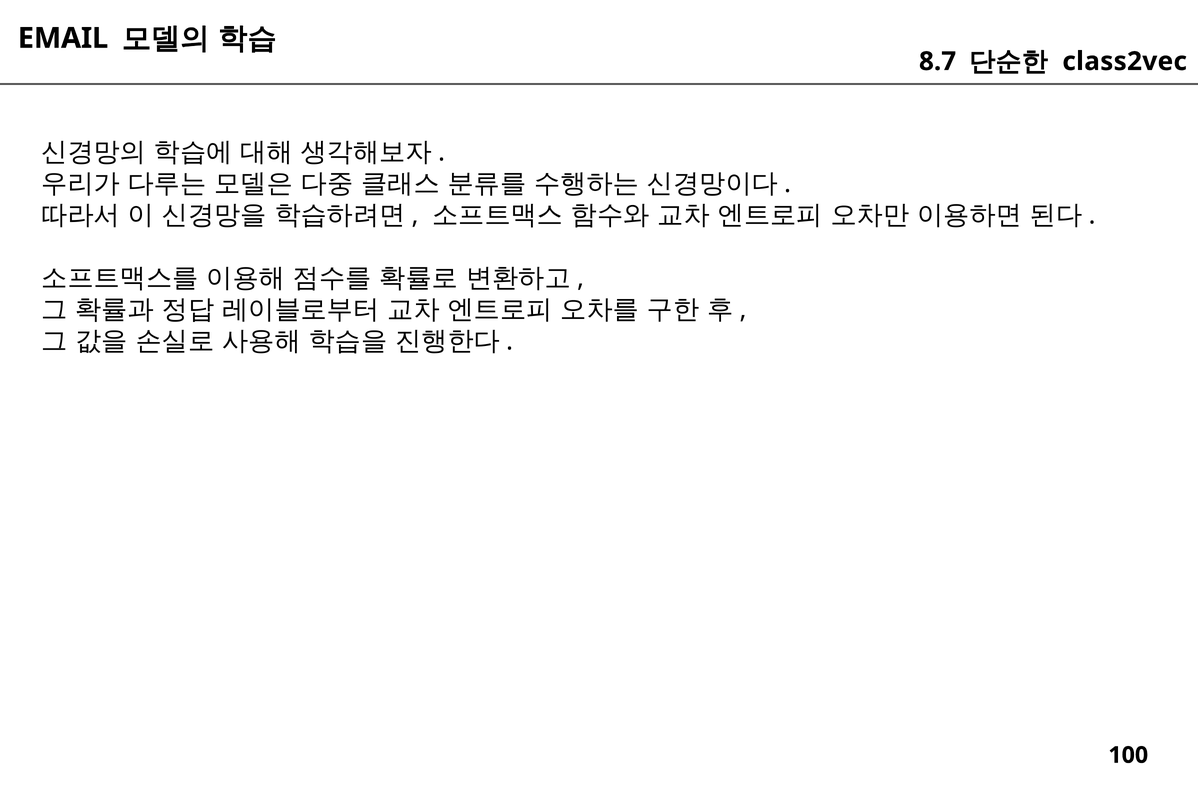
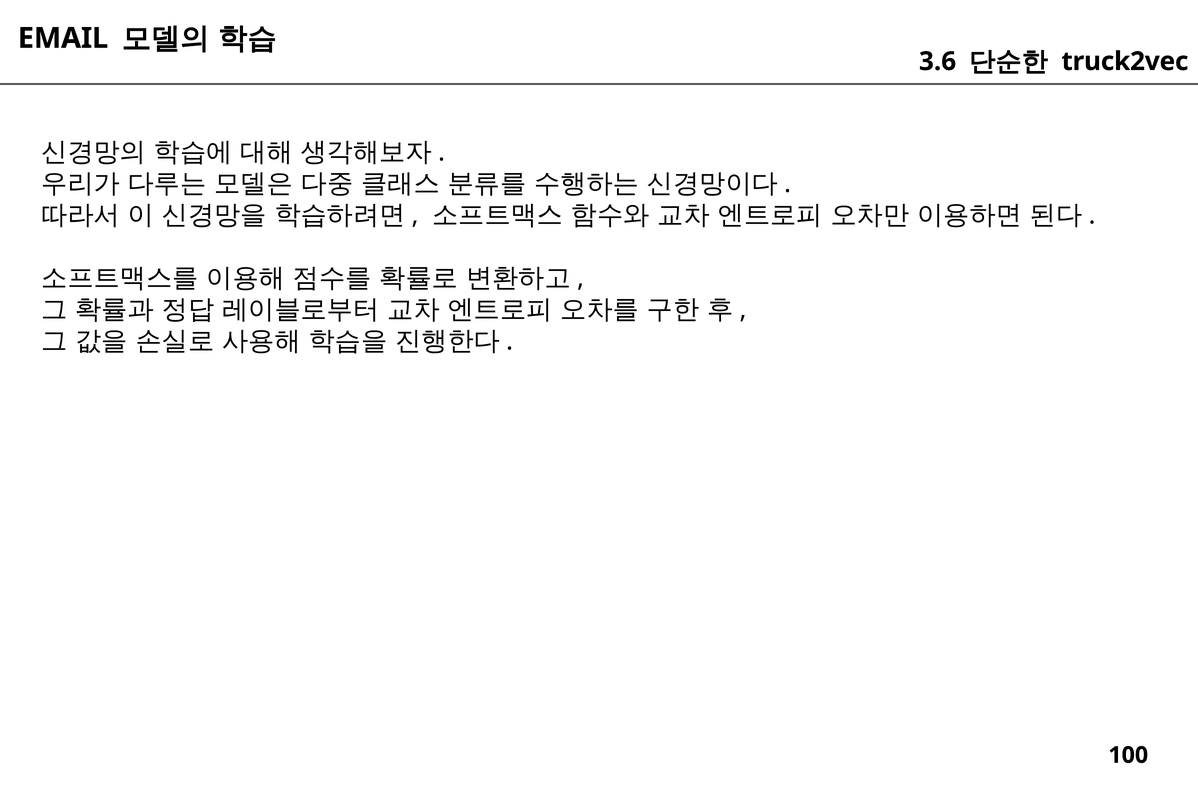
8.7: 8.7 -> 3.6 (938, 61)
class2vec: class2vec -> truck2vec (1125, 61)
